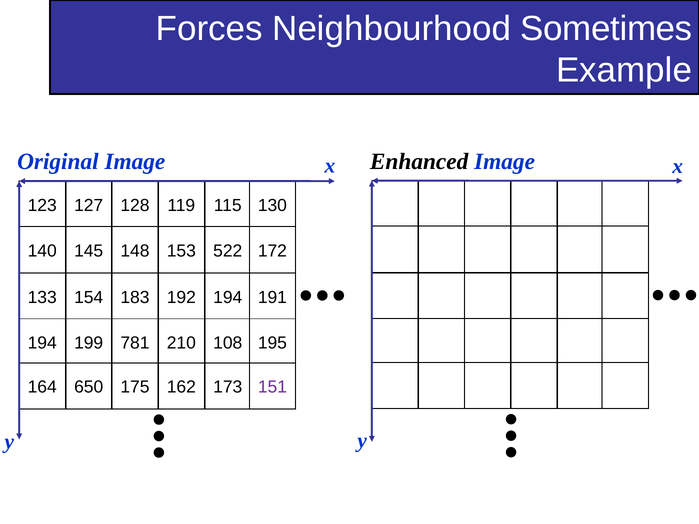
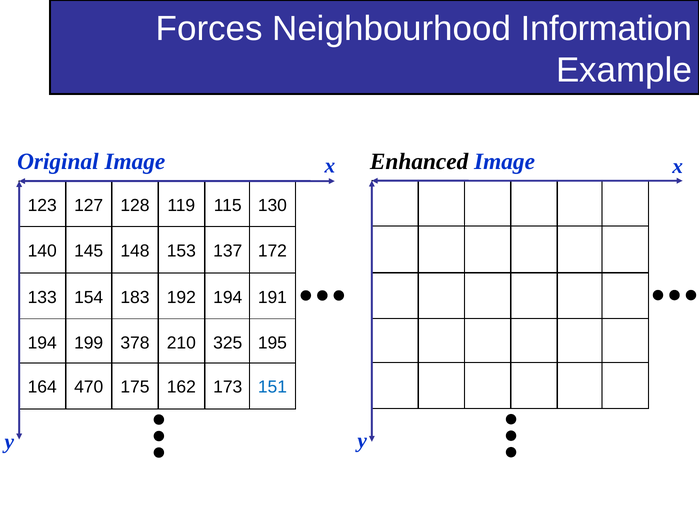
Sometimes: Sometimes -> Information (606, 29)
522: 522 -> 137 (228, 251)
781: 781 -> 378 (135, 343)
108: 108 -> 325 (228, 343)
650: 650 -> 470 (89, 387)
151 colour: purple -> blue (272, 387)
